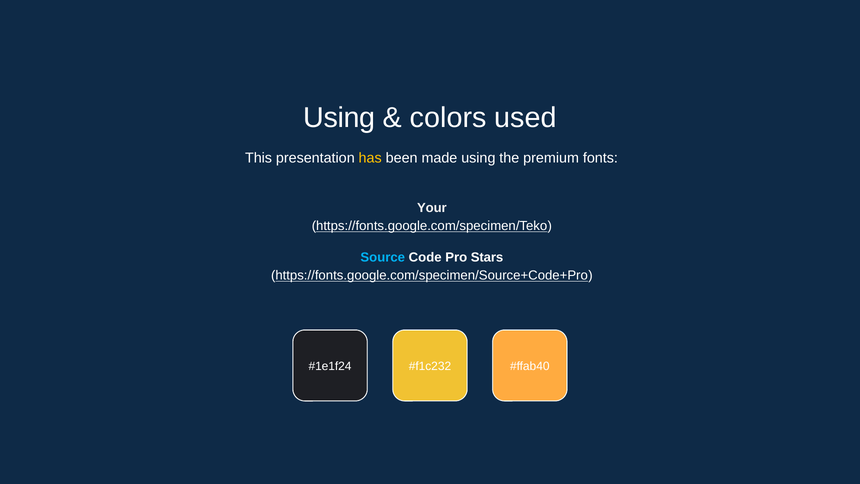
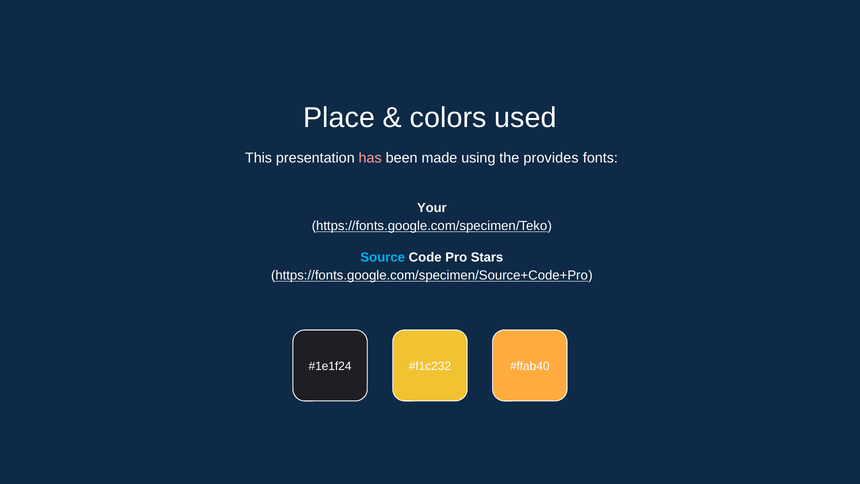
Using: Using -> Place (339, 118)
has colour: yellow -> pink (370, 158)
premium: premium -> provides (551, 158)
